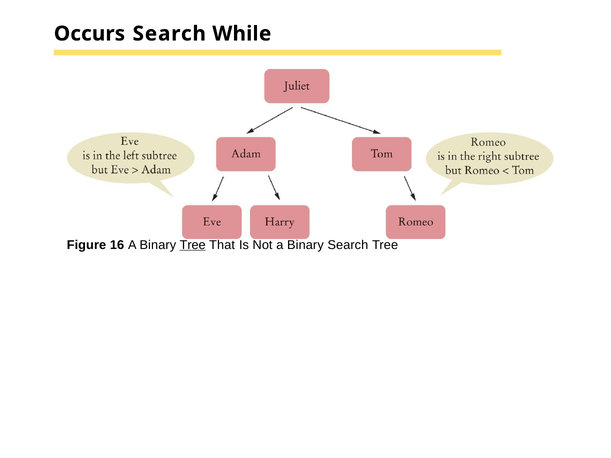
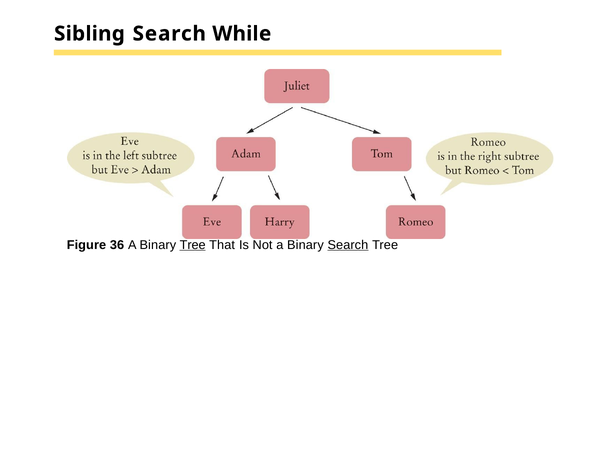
Occurs: Occurs -> Sibling (89, 34)
16: 16 -> 36 (117, 245)
Search underline: none -> present (348, 245)
